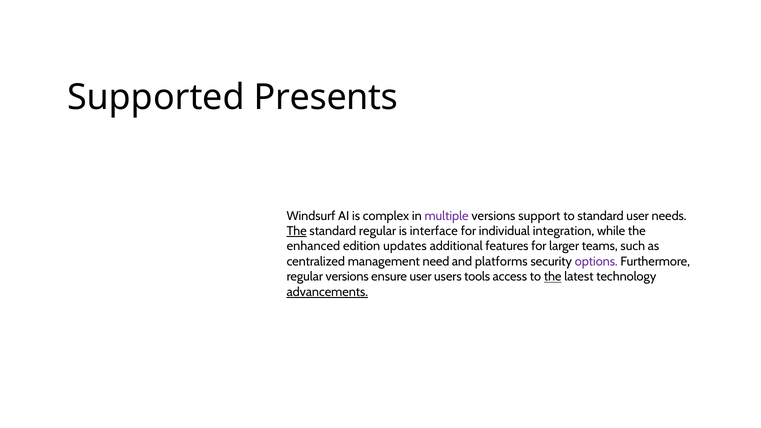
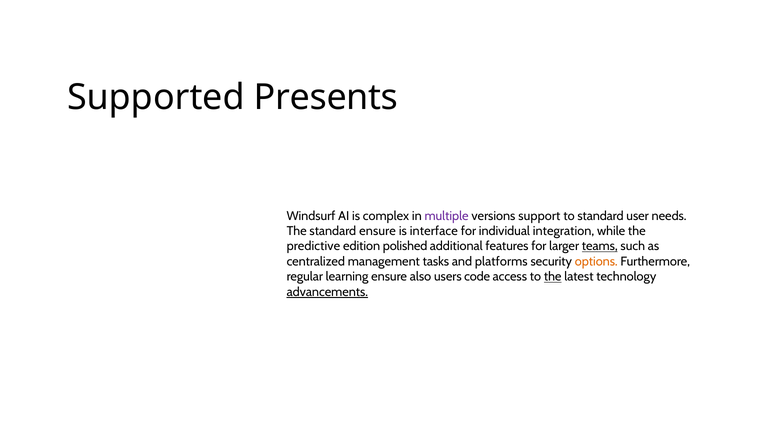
The underline: present -> none (297, 231)
standard regular: regular -> ensure (377, 231)
enhanced: enhanced -> predictive (313, 246)
updates: updates -> polished (405, 246)
teams underline: none -> present (600, 246)
need: need -> tasks (436, 262)
options colour: purple -> orange (596, 262)
regular versions: versions -> learning (347, 277)
ensure user: user -> also (421, 277)
tools: tools -> code (477, 277)
